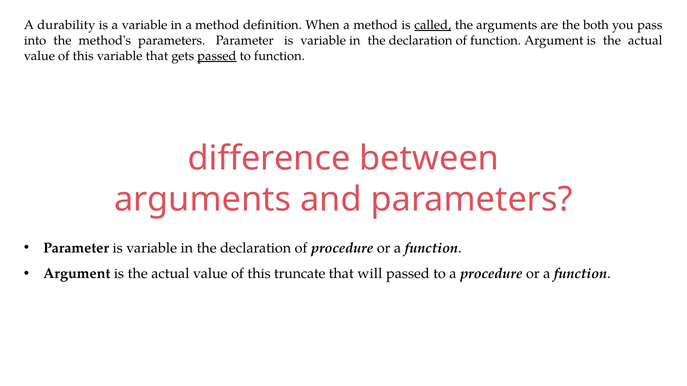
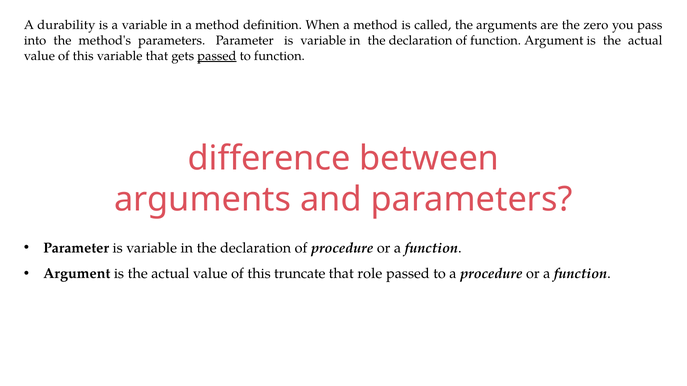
called underline: present -> none (433, 25)
both: both -> zero (596, 25)
will: will -> role (370, 274)
